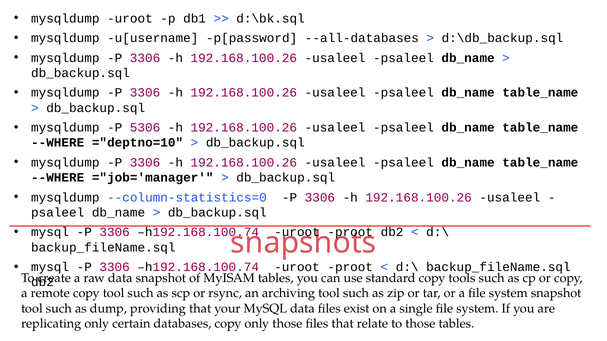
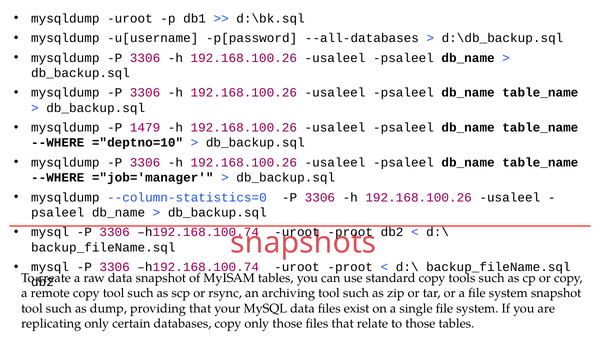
5306: 5306 -> 1479 (145, 128)
